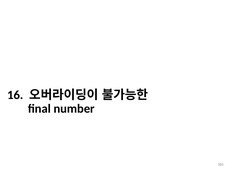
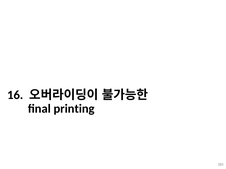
number: number -> printing (74, 109)
